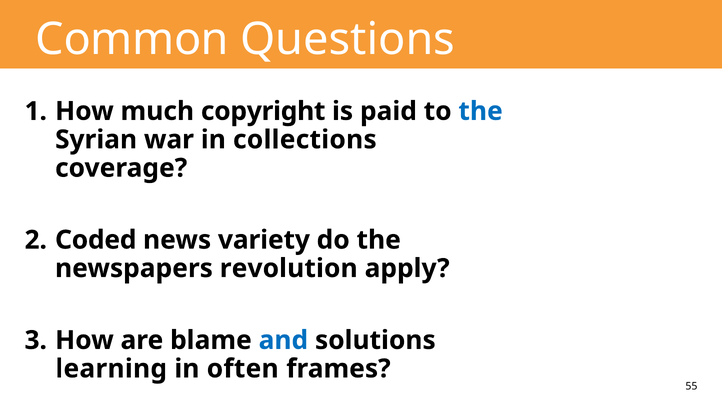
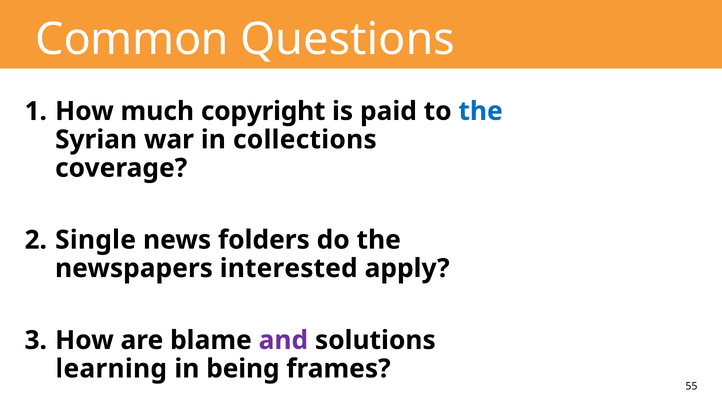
Coded: Coded -> Single (96, 240)
variety: variety -> folders (264, 240)
revolution: revolution -> interested (289, 268)
and colour: blue -> purple (283, 340)
often: often -> being (243, 369)
